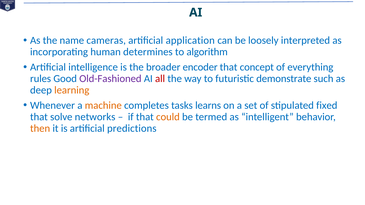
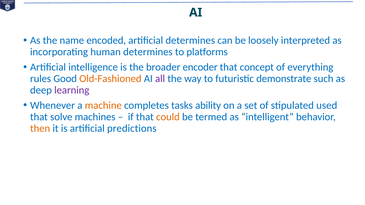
cameras: cameras -> encoded (106, 41)
artificial application: application -> determines (190, 41)
algorithm: algorithm -> platforms (207, 52)
Old-Fashioned colour: purple -> orange (110, 79)
all colour: red -> purple (160, 79)
learning colour: orange -> purple (72, 90)
learns: learns -> ability (208, 106)
fixed: fixed -> used (327, 106)
networks: networks -> machines (95, 117)
